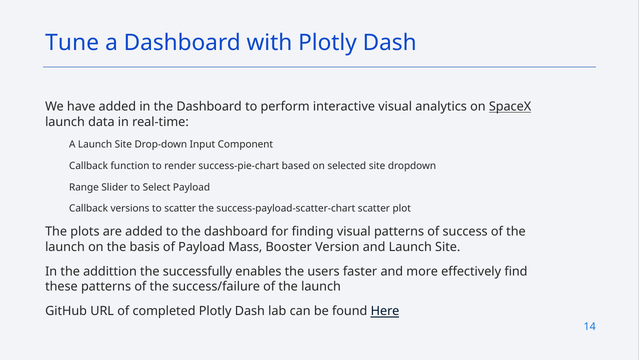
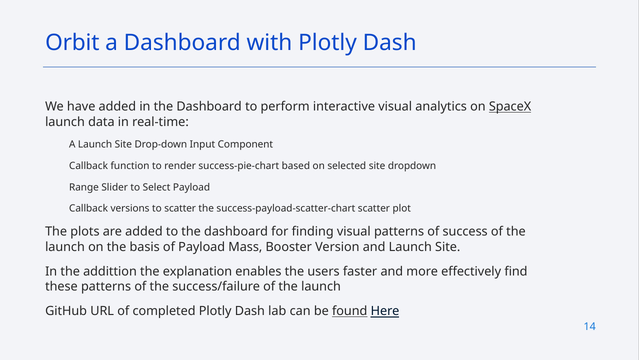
Tune: Tune -> Orbit (72, 43)
successfully: successfully -> explanation (197, 271)
found underline: none -> present (350, 311)
